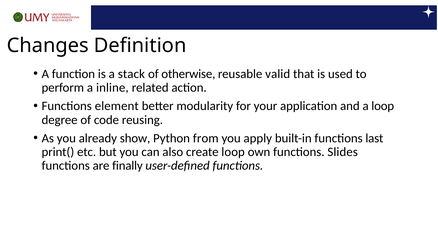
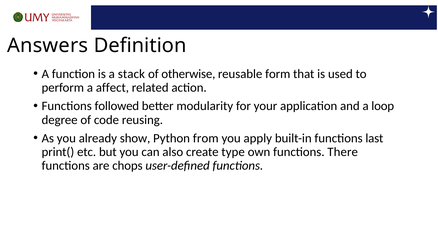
Changes: Changes -> Answers (48, 46)
valid: valid -> form (278, 74)
inline: inline -> affect (112, 88)
element: element -> followed (117, 106)
create loop: loop -> type (233, 152)
Slides: Slides -> There (343, 152)
finally: finally -> chops (127, 166)
